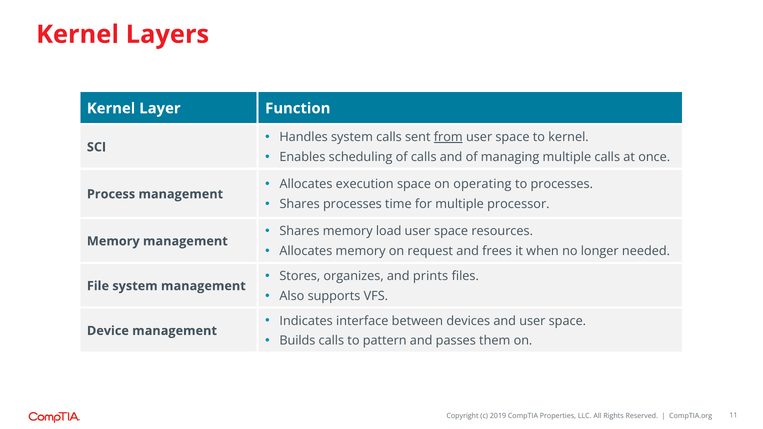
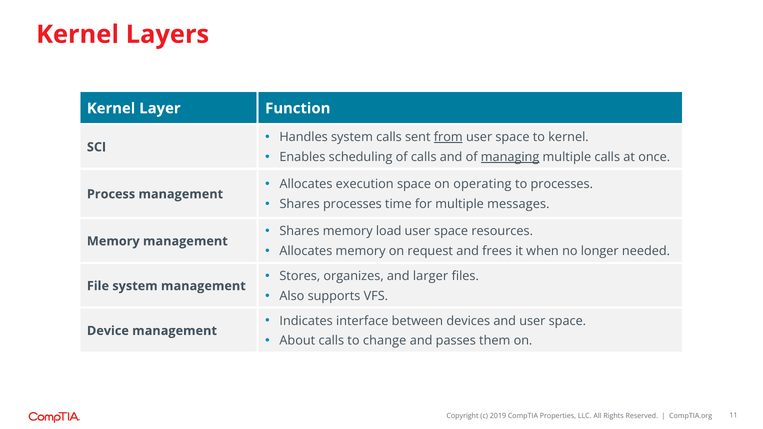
managing underline: none -> present (510, 157)
processor: processor -> messages (518, 204)
prints: prints -> larger (431, 276)
Builds: Builds -> About (297, 341)
pattern: pattern -> change (385, 341)
